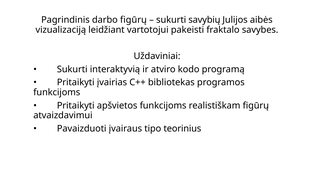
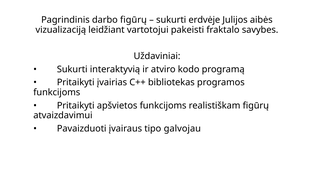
savybių: savybių -> erdvėje (204, 20)
teorinius: teorinius -> galvojau (182, 128)
